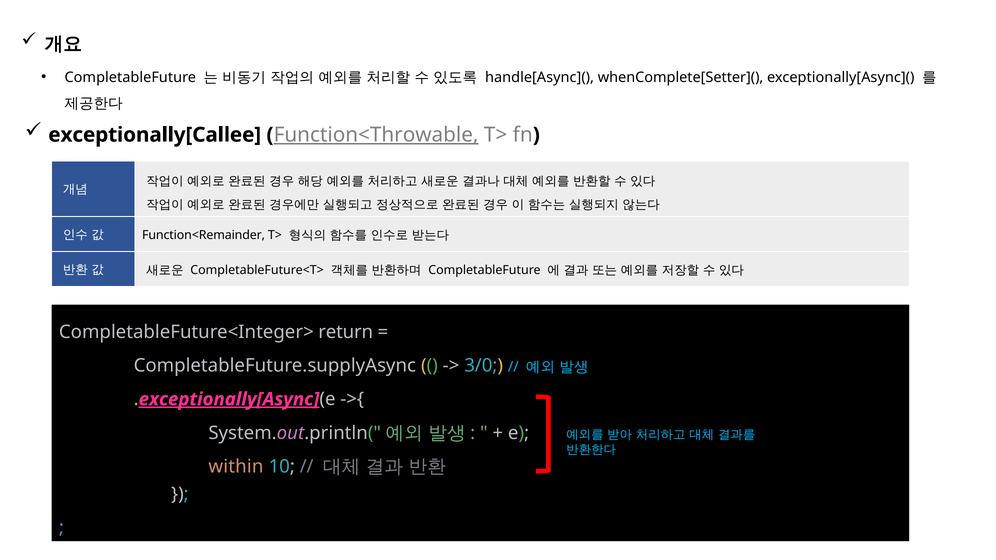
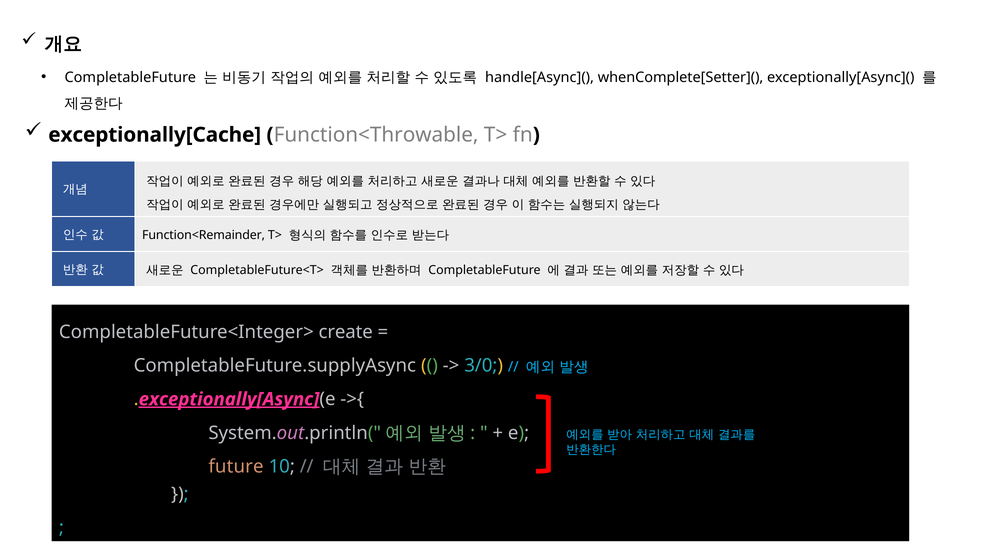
exceptionally[Callee: exceptionally[Callee -> exceptionally[Cache (155, 135)
Function<Throwable underline: present -> none (376, 135)
return: return -> create (346, 332)
within: within -> future (236, 467)
